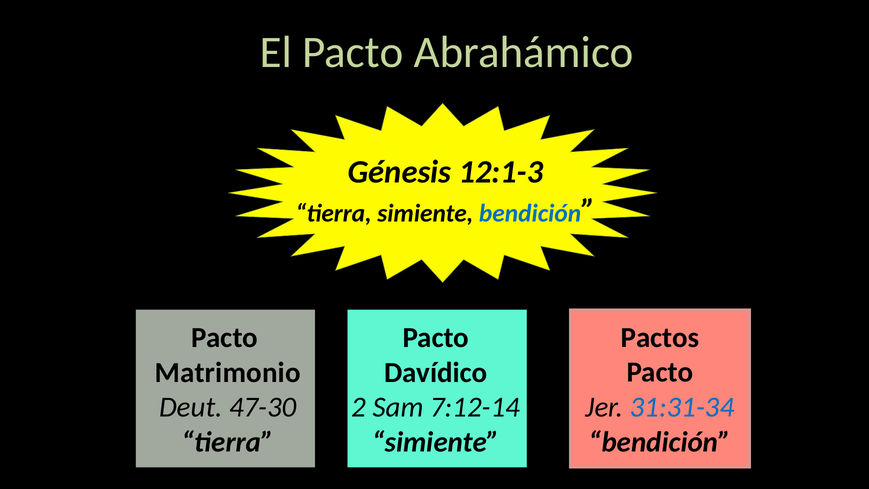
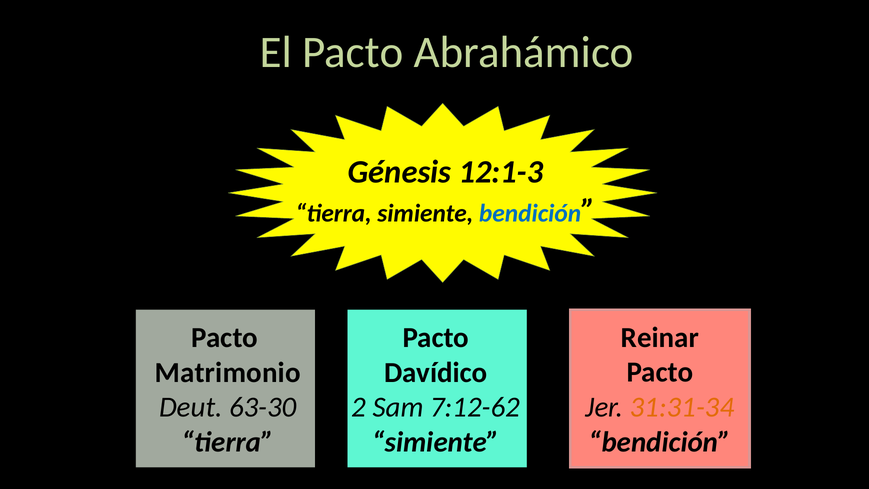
Pactos: Pactos -> Reinar (660, 337)
31:31-34 colour: blue -> orange (682, 407)
47-30: 47-30 -> 63-30 (263, 407)
7:12-14: 7:12-14 -> 7:12-62 (475, 407)
